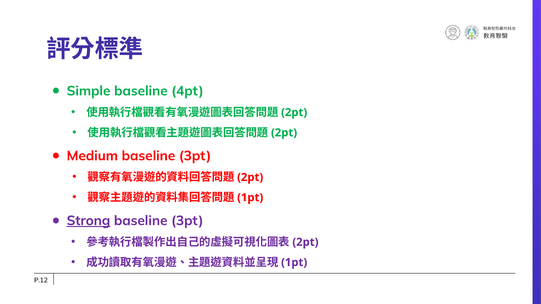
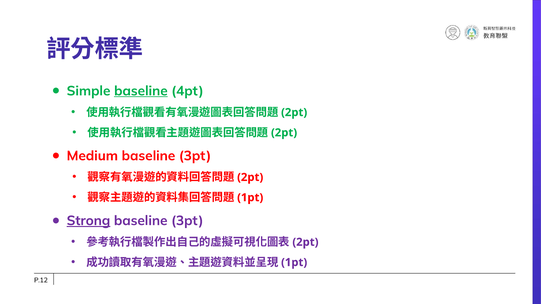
baseline underline: none -> present (141, 91)
